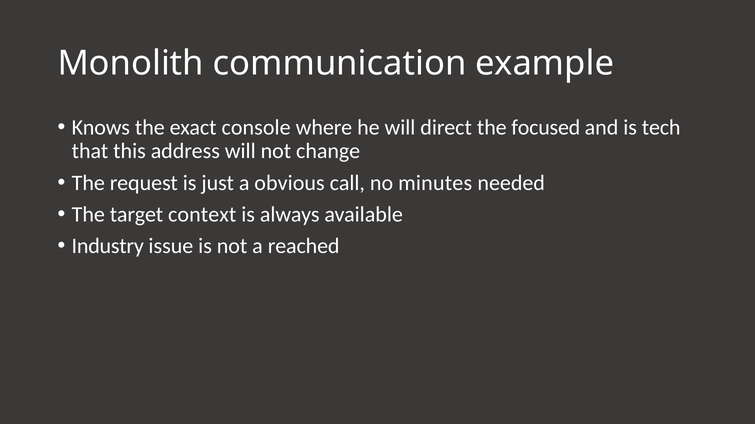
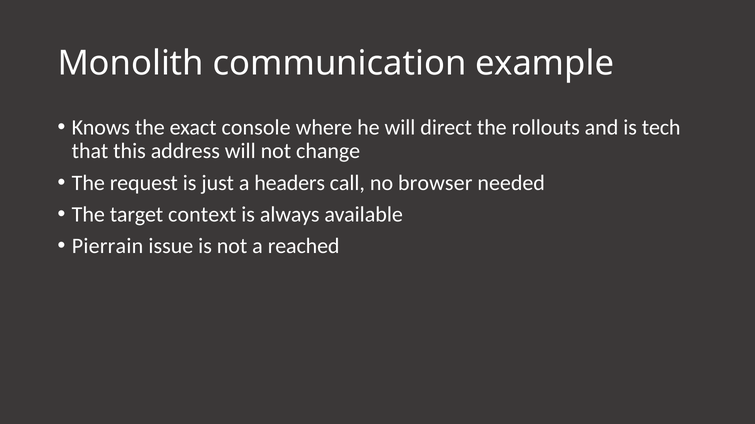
focused: focused -> rollouts (546, 128)
obvious: obvious -> headers (290, 183)
minutes: minutes -> browser (435, 183)
Industry: Industry -> Pierrain (108, 246)
